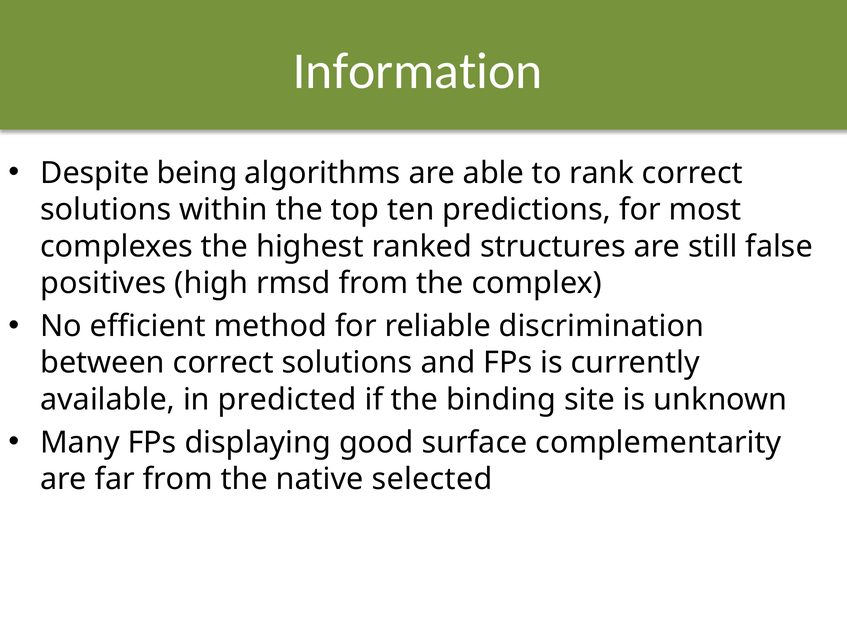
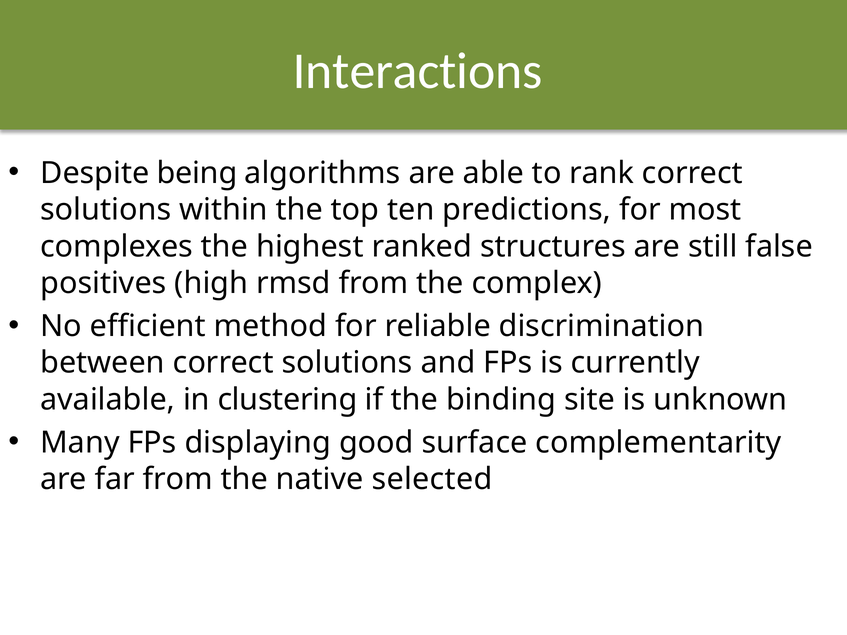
Information: Information -> Interactions (418, 71)
predicted: predicted -> clustering (287, 400)
